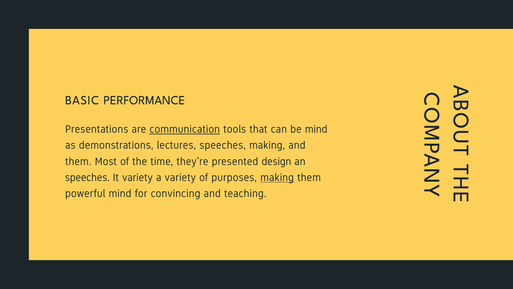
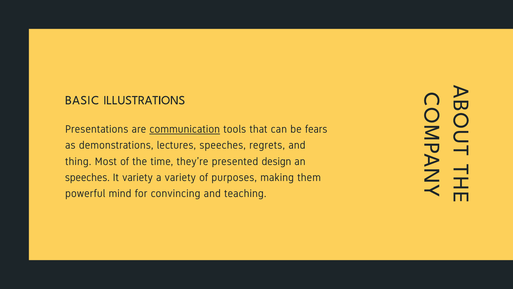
PERFORMANCE: PERFORMANCE -> ILLUSTRATIONS (144, 100)
be mind: mind -> fears (316, 129)
speeches making: making -> regrets (267, 145)
them: them -> thing (78, 161)
making underline: present -> none (277, 177)
